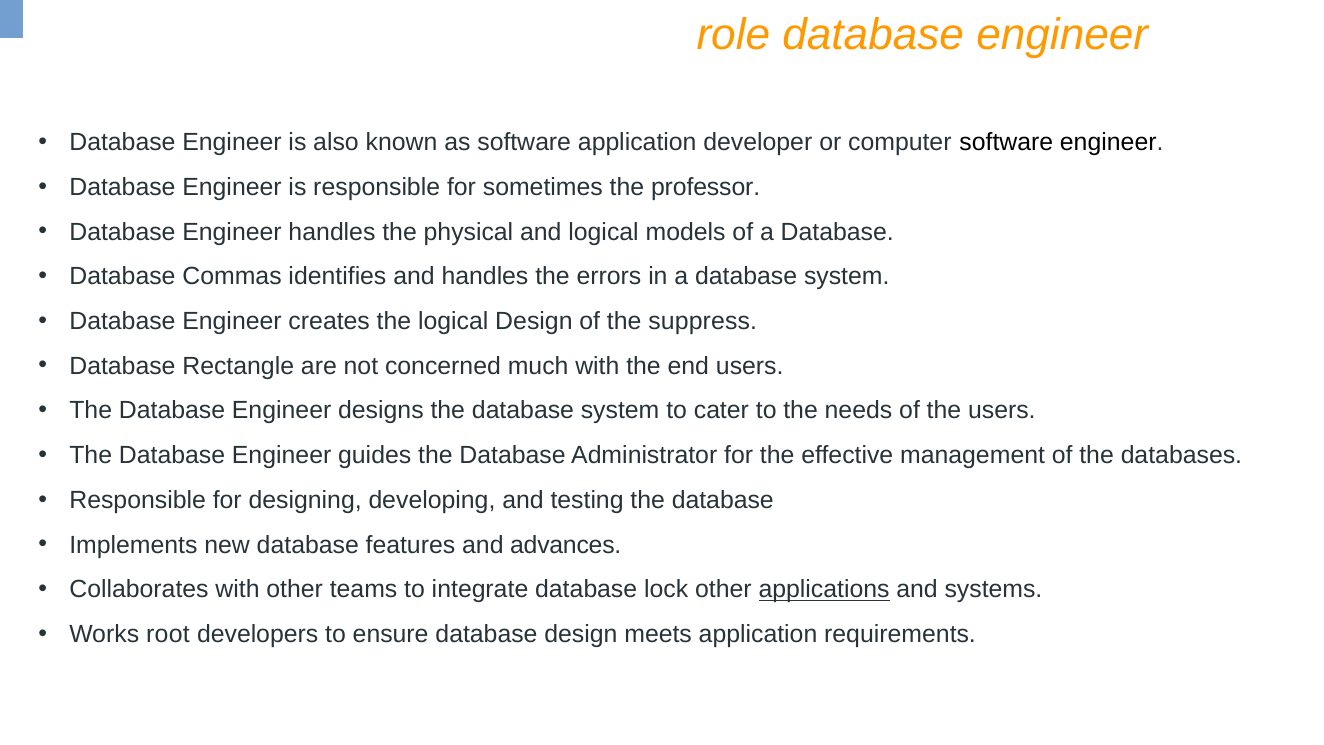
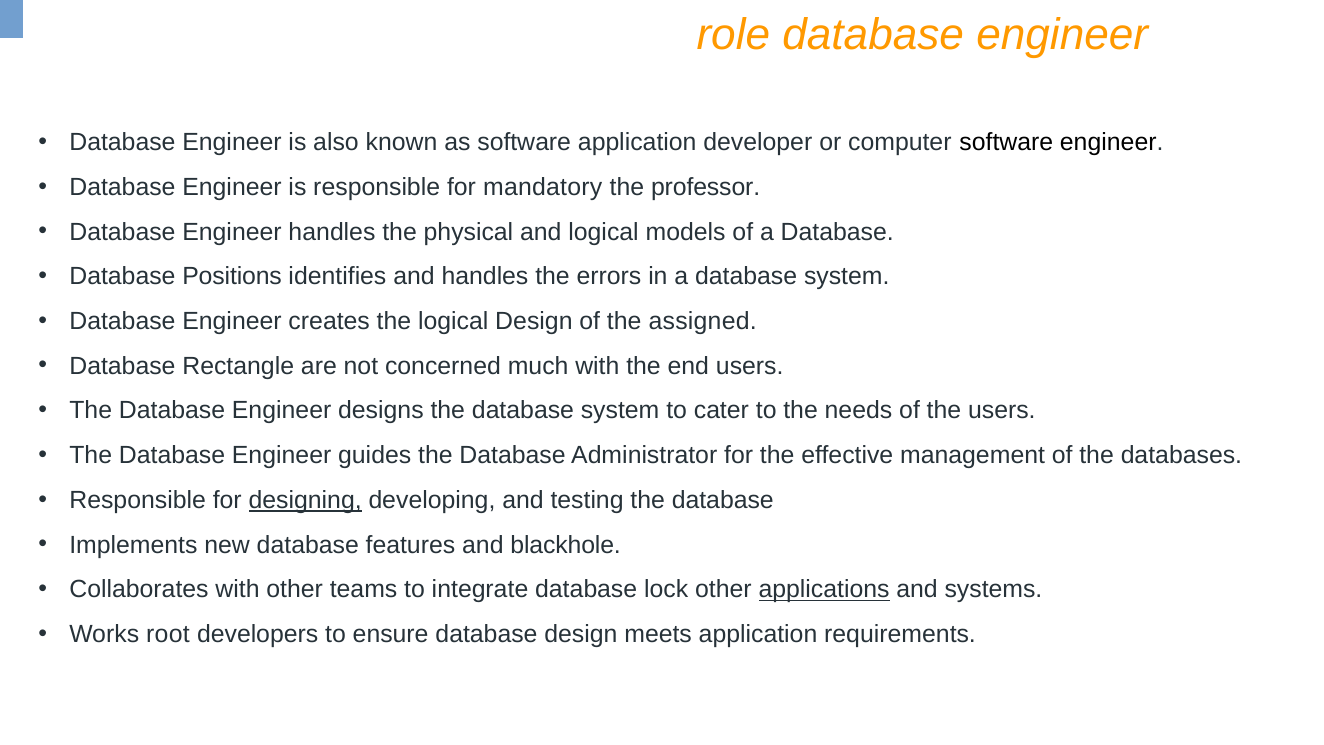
sometimes: sometimes -> mandatory (543, 187)
Commas: Commas -> Positions (232, 277)
suppress: suppress -> assigned (703, 321)
designing underline: none -> present (305, 500)
advances: advances -> blackhole (566, 545)
